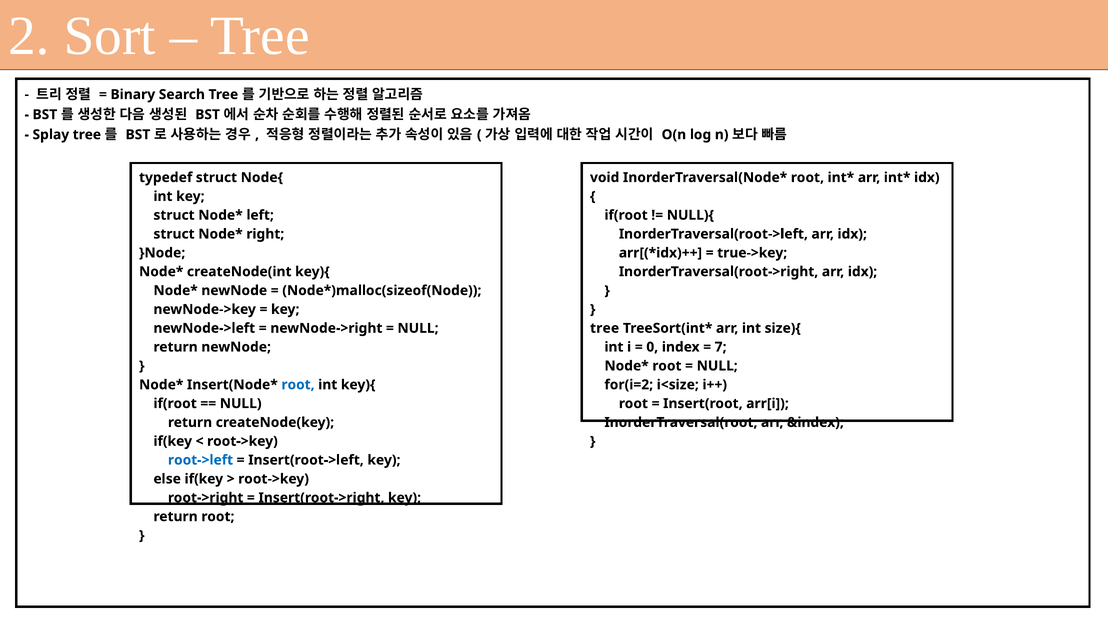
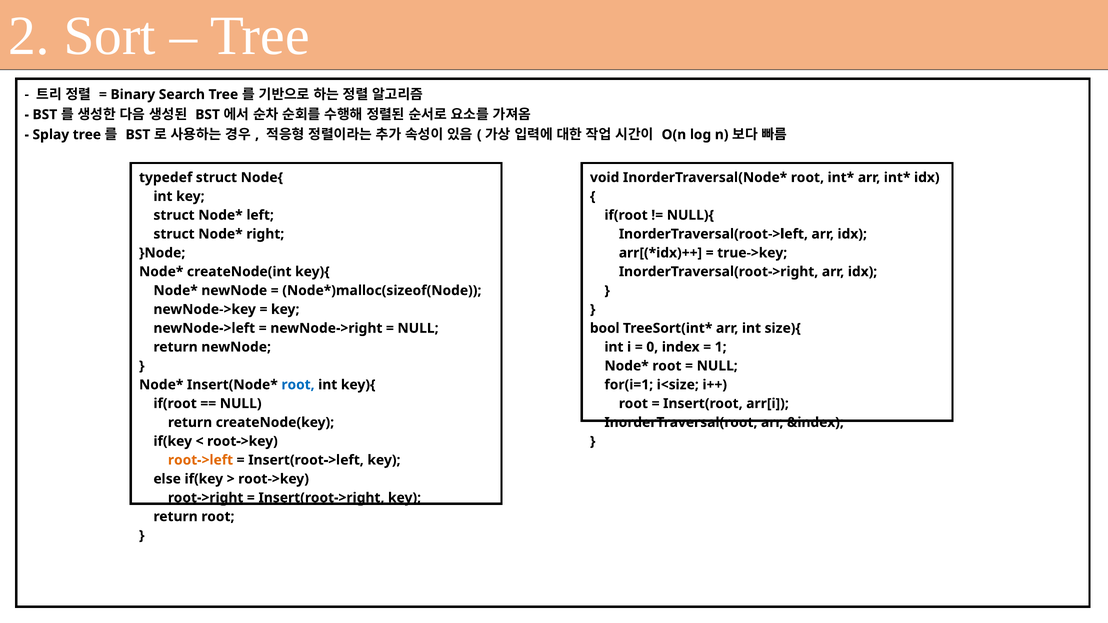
tree: tree -> bool (605, 328)
7: 7 -> 1 (721, 347)
for(i=2: for(i=2 -> for(i=1 (629, 385)
root->left colour: blue -> orange (200, 460)
